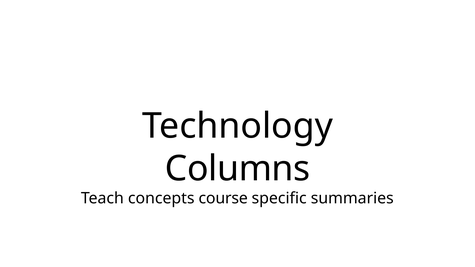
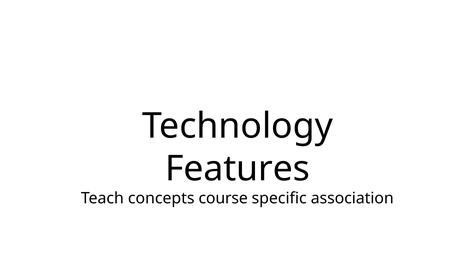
Columns: Columns -> Features (237, 169)
summaries: summaries -> association (352, 198)
